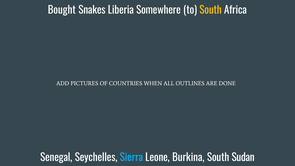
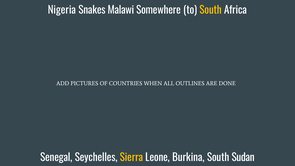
Bought: Bought -> Nigeria (62, 10)
Liberia: Liberia -> Malawi (121, 10)
Sierra colour: light blue -> yellow (131, 158)
